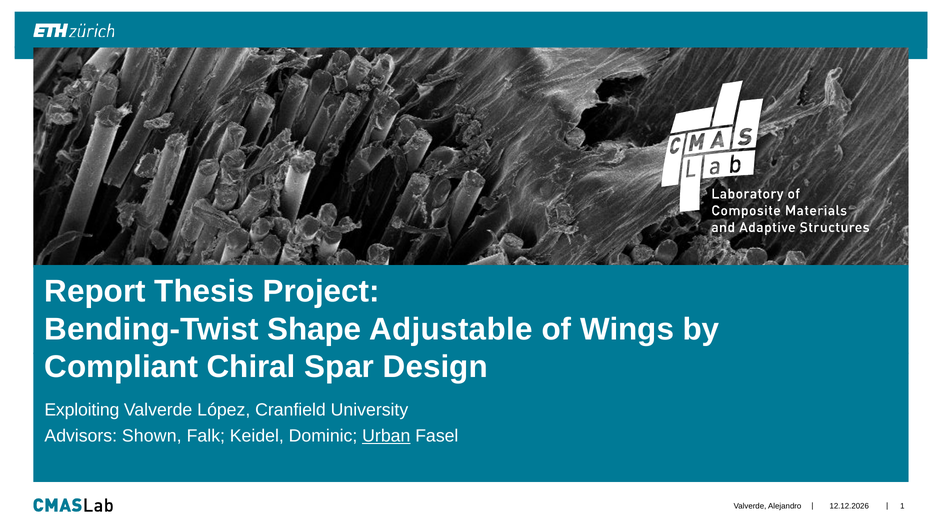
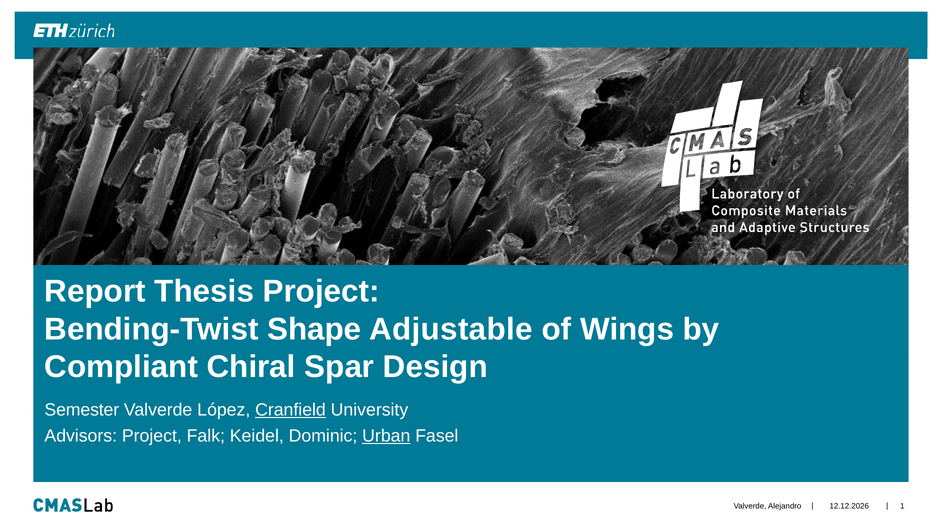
Exploiting: Exploiting -> Semester (82, 410)
Cranfield underline: none -> present (290, 410)
Advisors Shown: Shown -> Project (152, 436)
